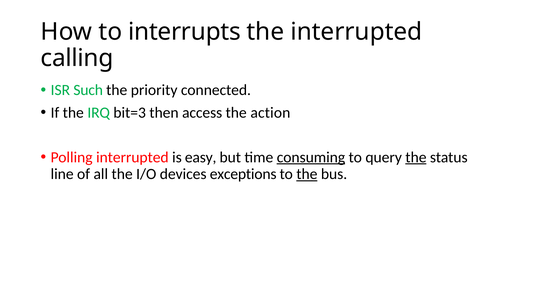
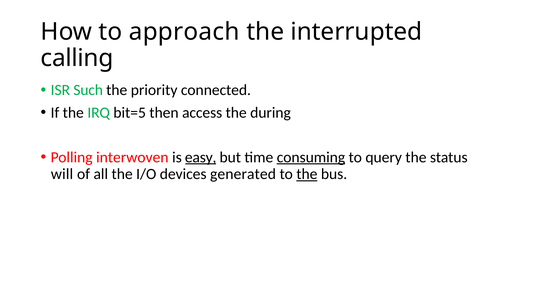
interrupts: interrupts -> approach (184, 32)
bit=3: bit=3 -> bit=5 (130, 112)
action: action -> during (271, 112)
Polling interrupted: interrupted -> interwoven (132, 157)
easy underline: none -> present (201, 157)
the underline: present -> none (416, 157)
line: line -> will (62, 174)
exceptions: exceptions -> generated (243, 174)
